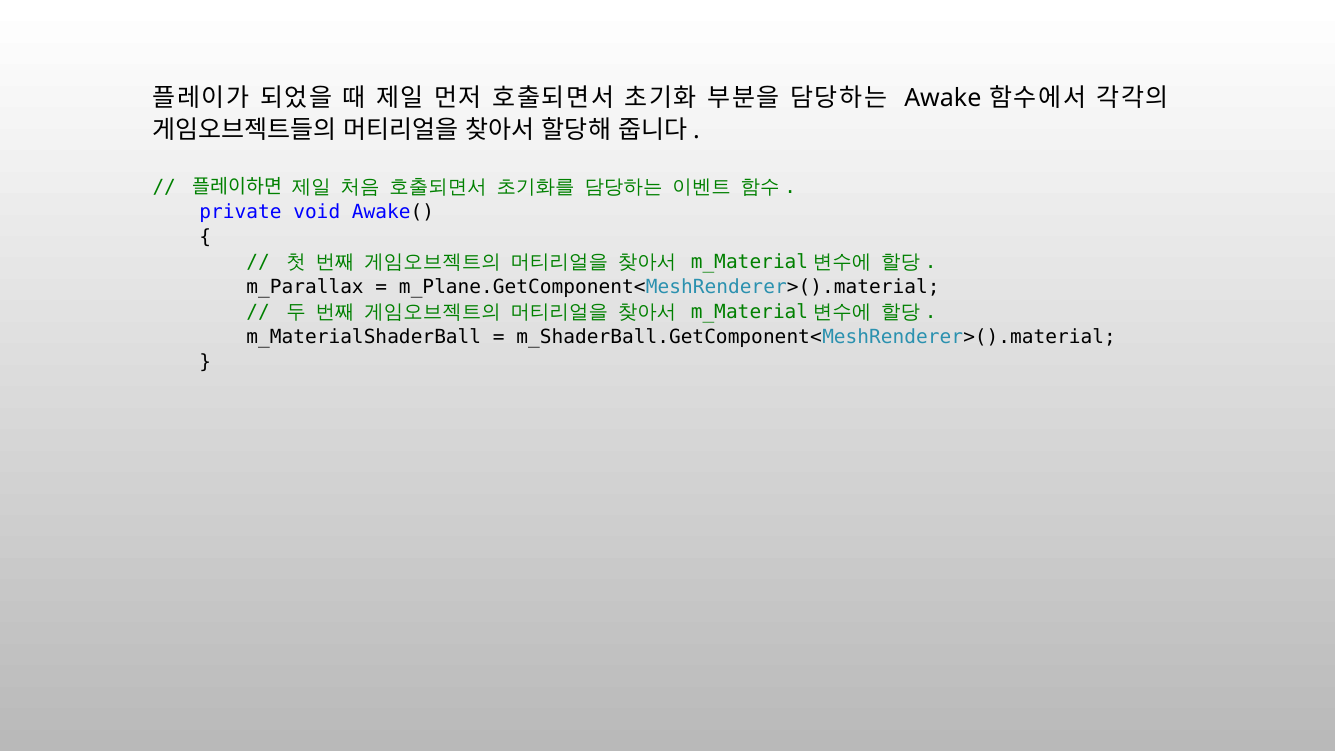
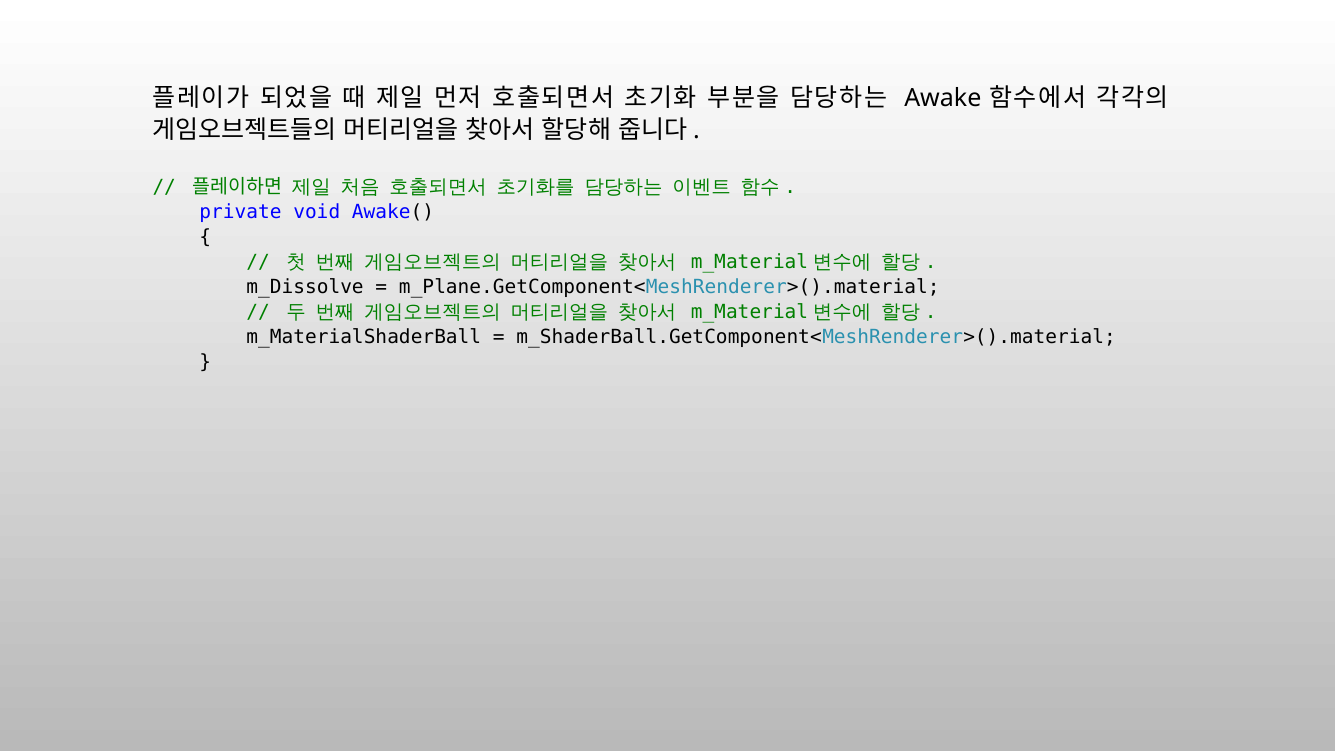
m_Parallax: m_Parallax -> m_Dissolve (305, 287)
